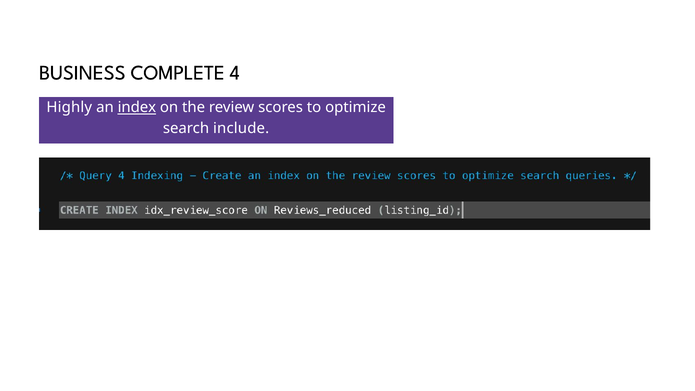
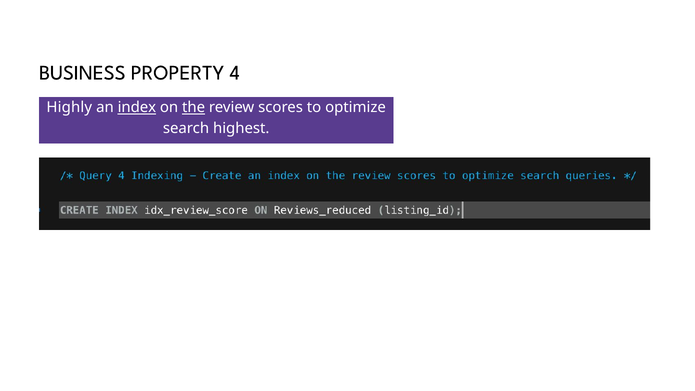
COMPLETE: COMPLETE -> PROPERTY (177, 73)
the underline: none -> present (194, 107)
include: include -> highest (241, 128)
